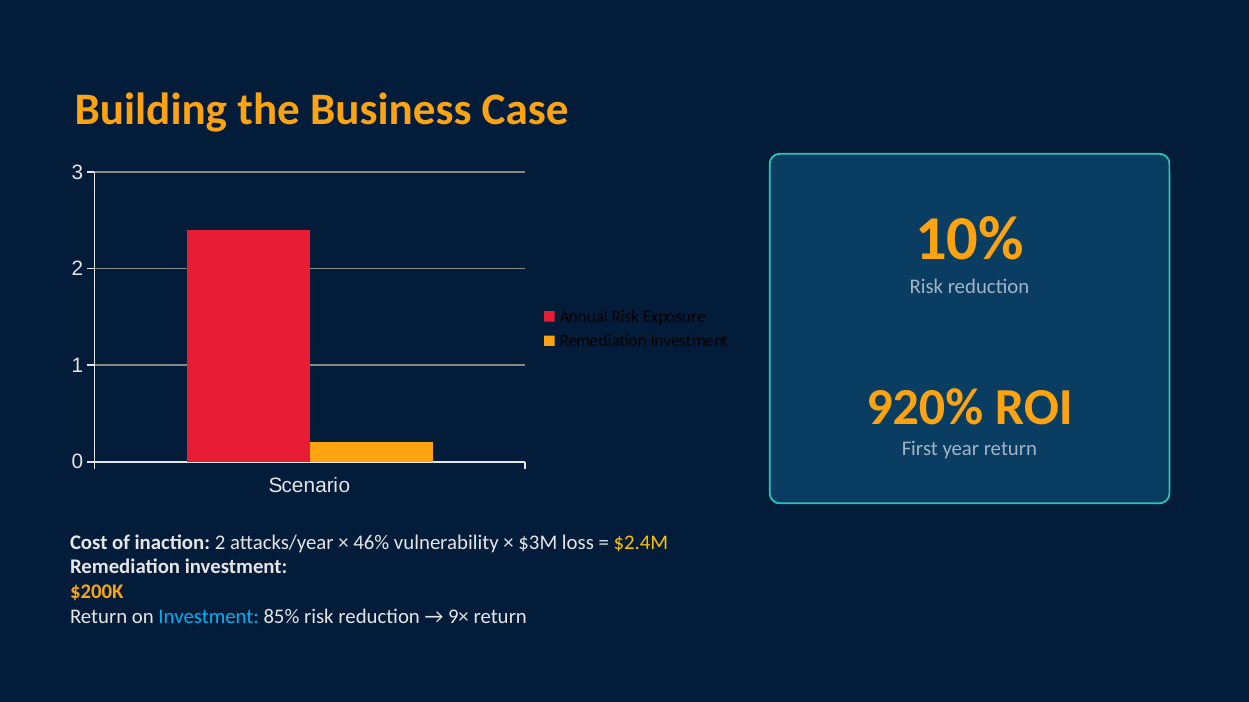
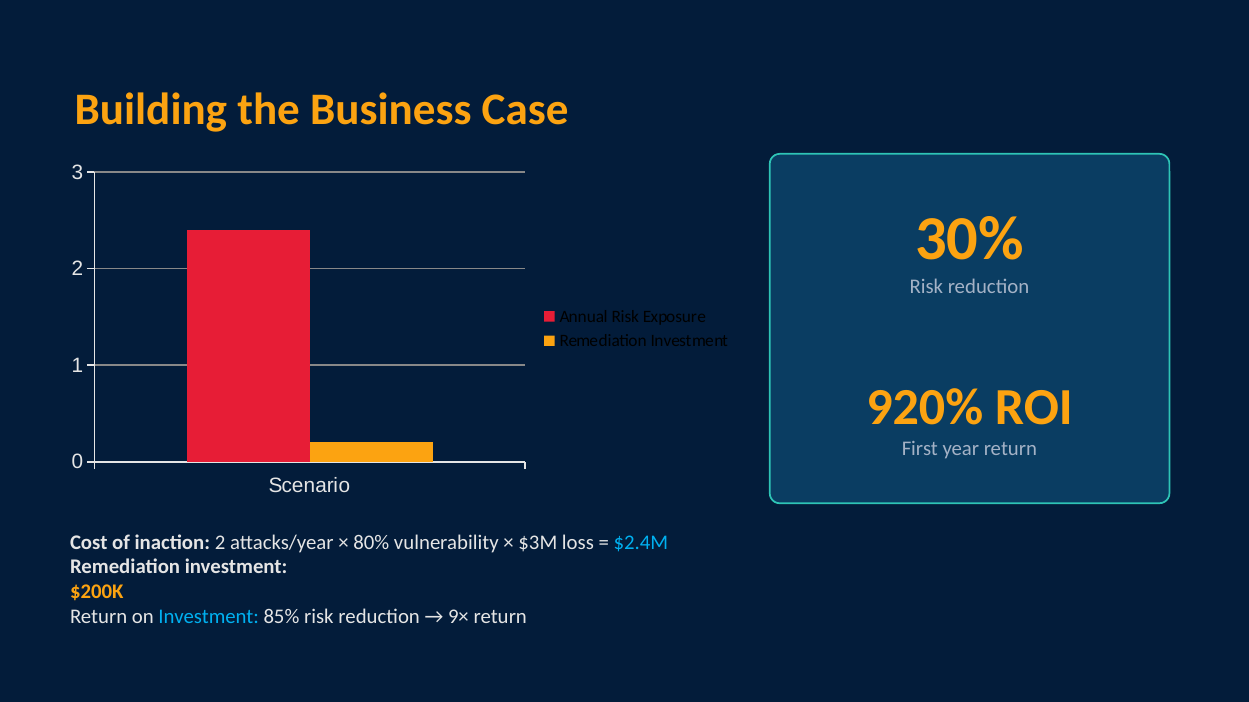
10%: 10% -> 30% (970, 240)
46%: 46% -> 80% (371, 543)
$2.4M colour: yellow -> light blue (641, 543)
